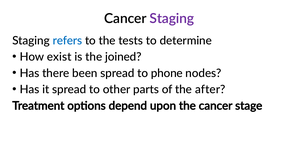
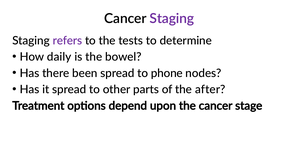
refers colour: blue -> purple (67, 41)
exist: exist -> daily (59, 57)
joined: joined -> bowel (123, 57)
